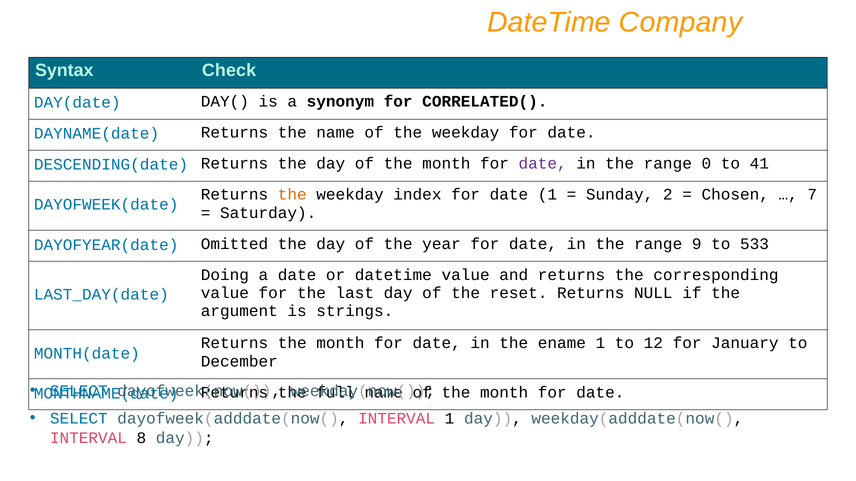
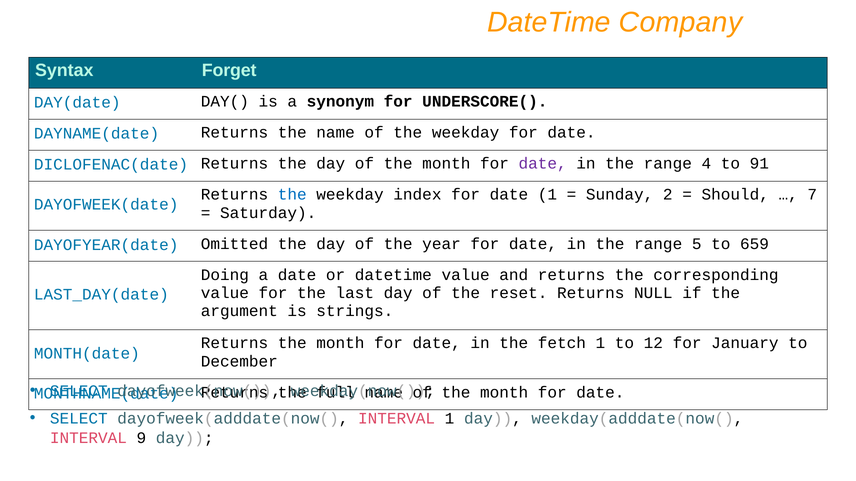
Check: Check -> Forget (229, 71)
CORRELATED(: CORRELATED( -> UNDERSCORE( (485, 102)
DESCENDING(date: DESCENDING(date -> DICLOFENAC(date (111, 165)
0: 0 -> 4 (706, 164)
41: 41 -> 91 (759, 164)
the colour: orange -> blue (292, 195)
Chosen: Chosen -> Should (735, 195)
9: 9 -> 5 (697, 244)
533: 533 -> 659 (754, 244)
ename: ename -> fetch (562, 343)
8: 8 -> 9 (141, 438)
